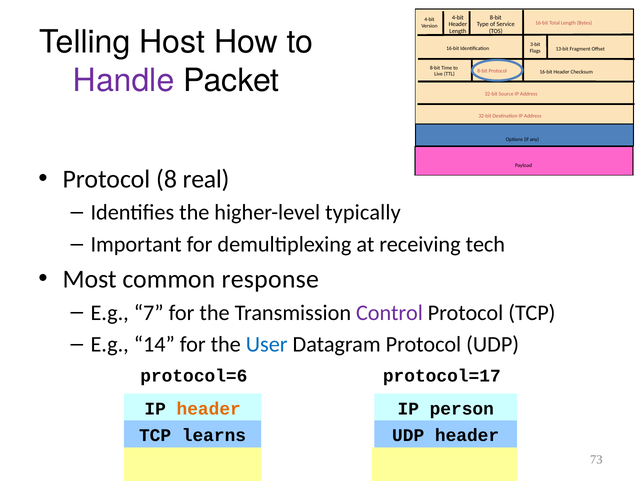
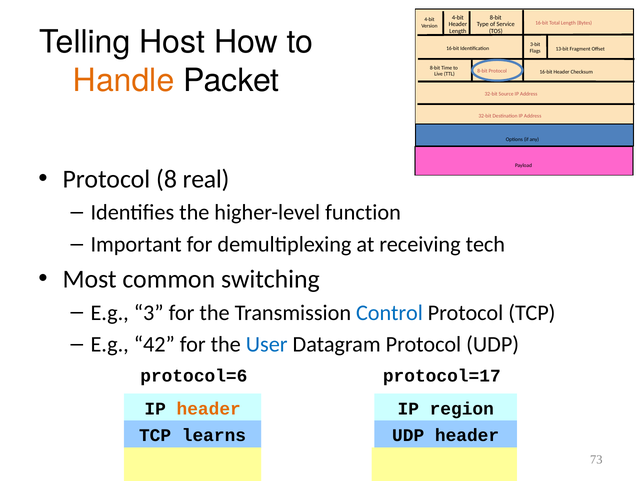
Handle colour: purple -> orange (124, 81)
typically: typically -> function (363, 212)
response: response -> switching (270, 279)
7: 7 -> 3 (149, 313)
Control colour: purple -> blue (389, 313)
14: 14 -> 42 (154, 344)
person: person -> region (462, 408)
